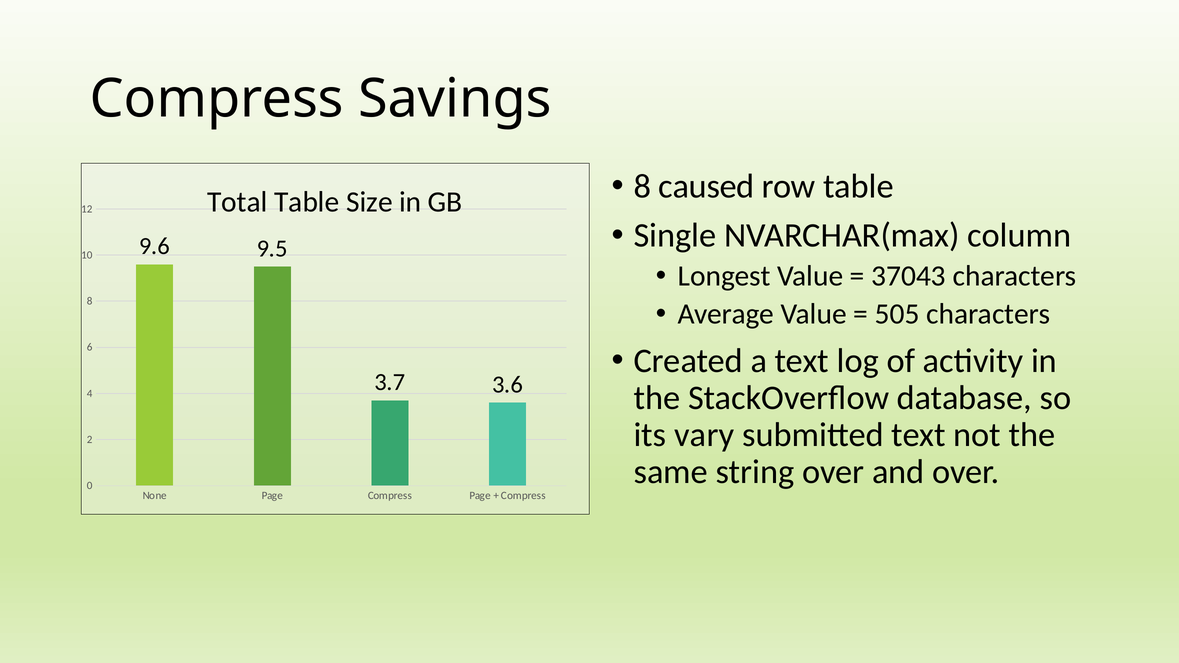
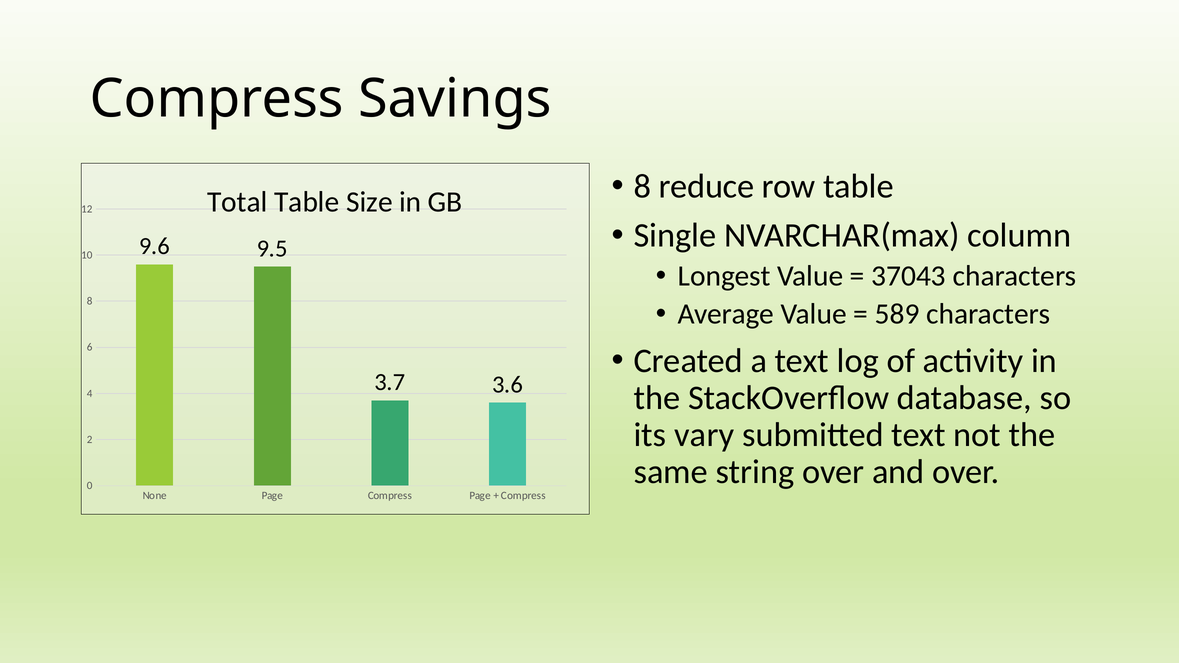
caused: caused -> reduce (706, 186)
505: 505 -> 589 (897, 314)
